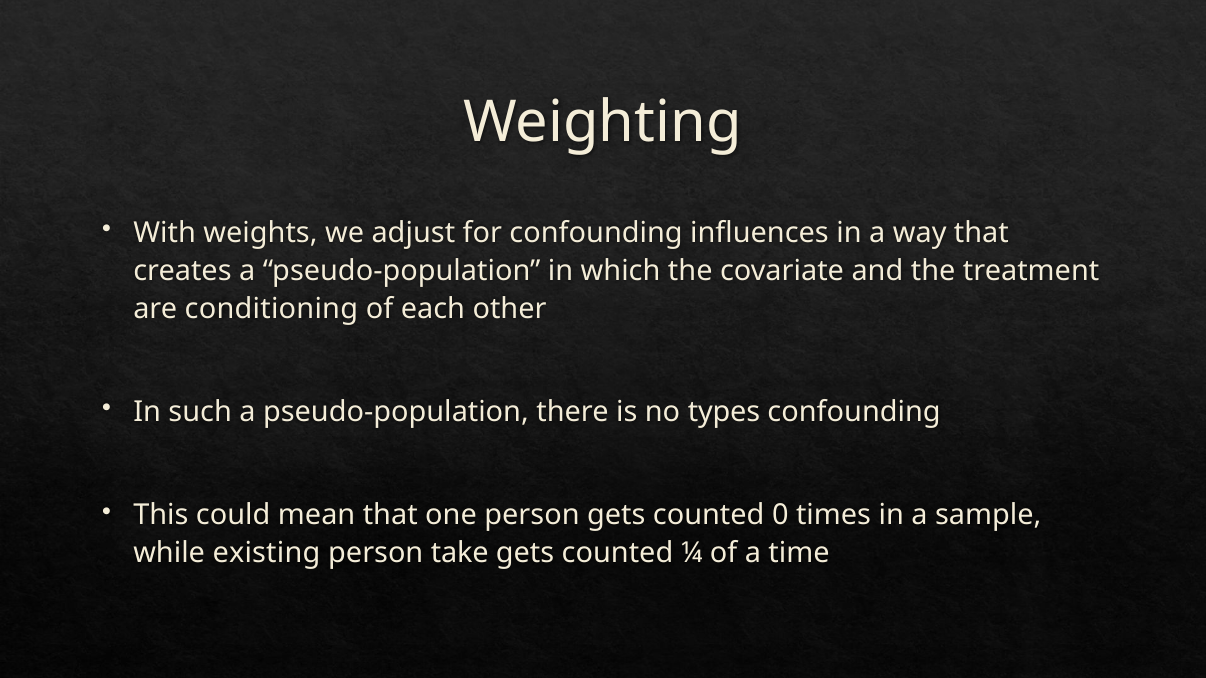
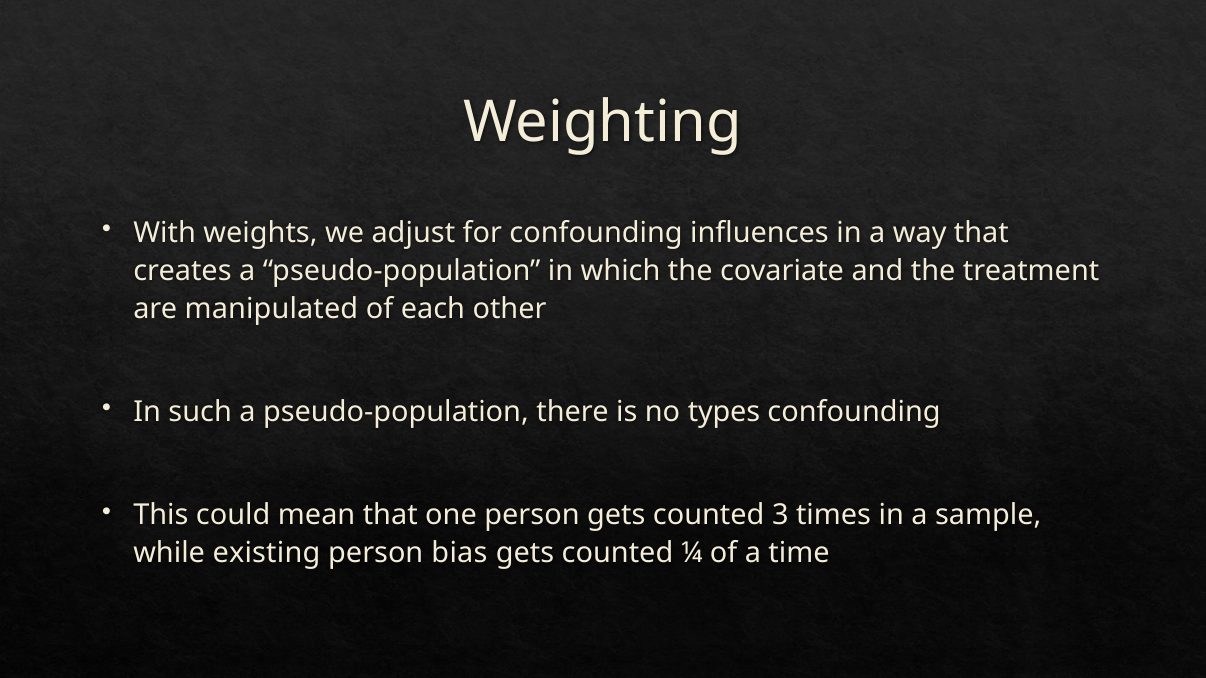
conditioning: conditioning -> manipulated (271, 309)
0: 0 -> 3 (780, 516)
take: take -> bias (460, 554)
